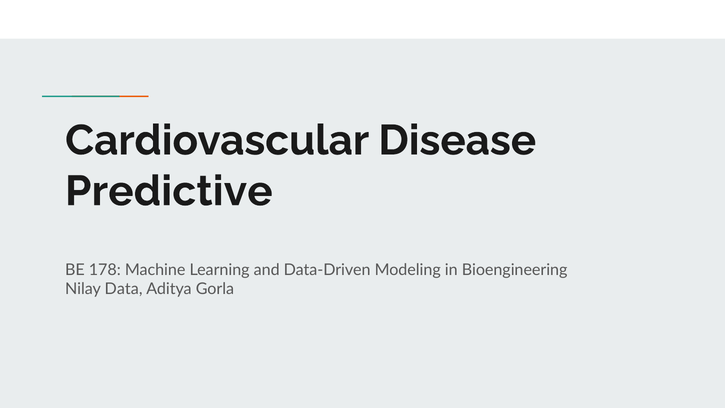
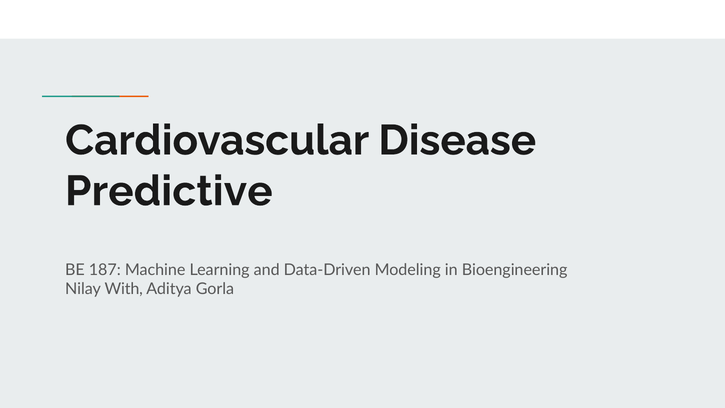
178: 178 -> 187 (105, 270)
Data: Data -> With (124, 289)
